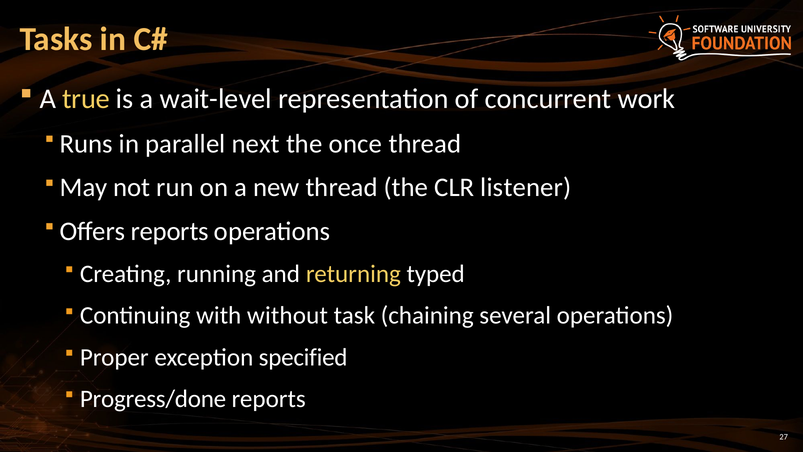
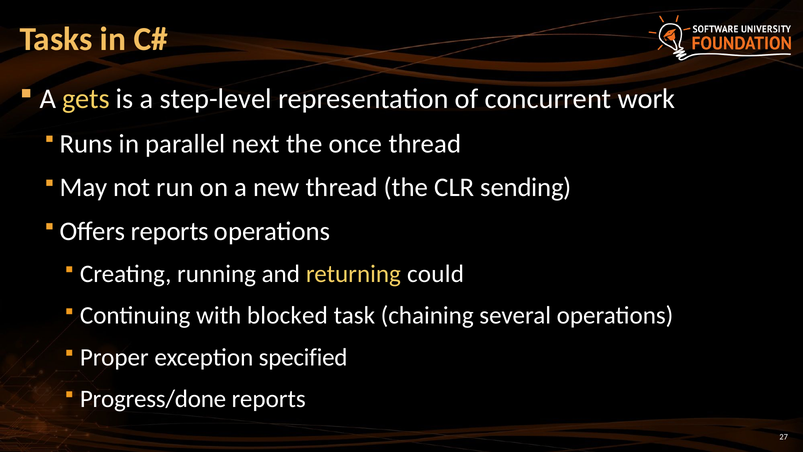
true: true -> gets (86, 99)
wait-level: wait-level -> step-level (216, 99)
listener: listener -> sending (526, 187)
typed: typed -> could (435, 274)
without: without -> blocked (287, 315)
